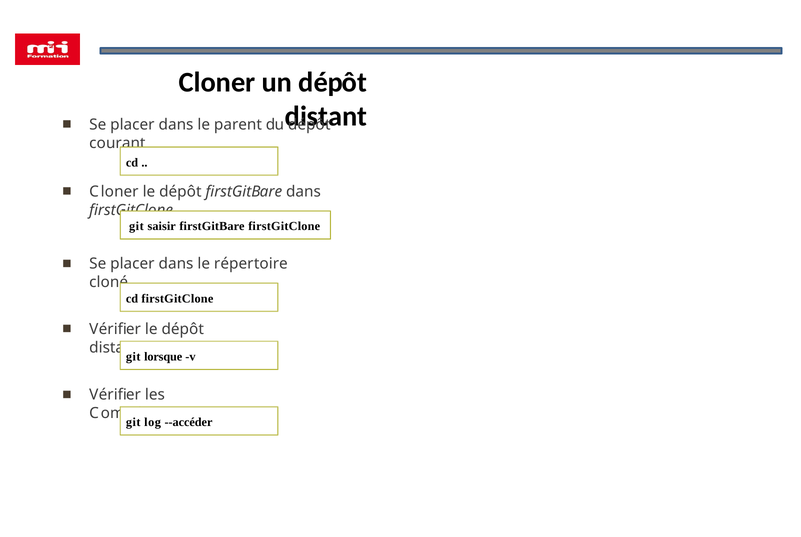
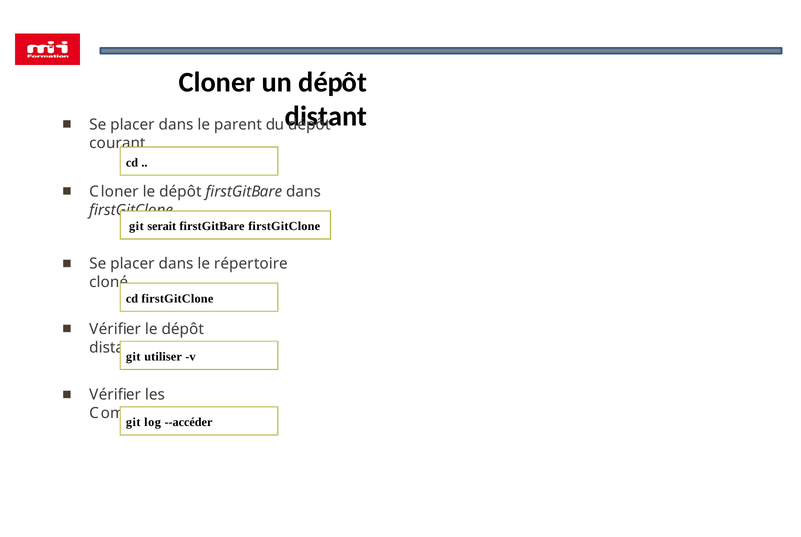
saisir: saisir -> serait (162, 226)
lorsque: lorsque -> utiliser (163, 357)
